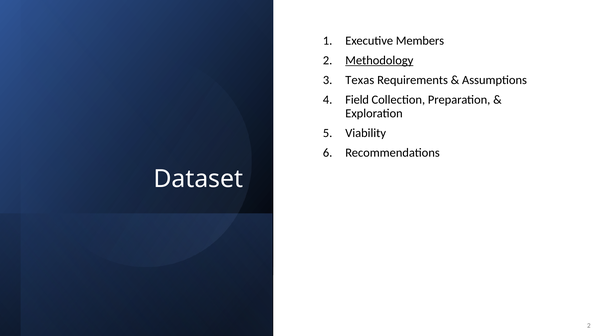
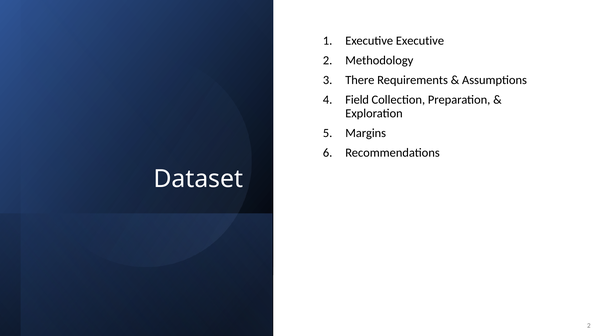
Executive Members: Members -> Executive (420, 41)
Methodology underline: present -> none (379, 60)
Texas: Texas -> There (360, 80)
Viability: Viability -> Margins (366, 133)
